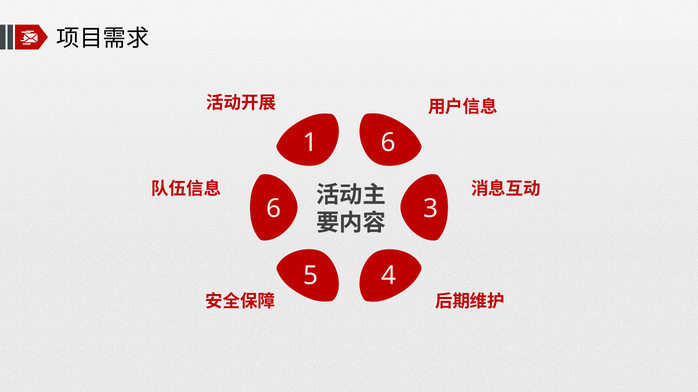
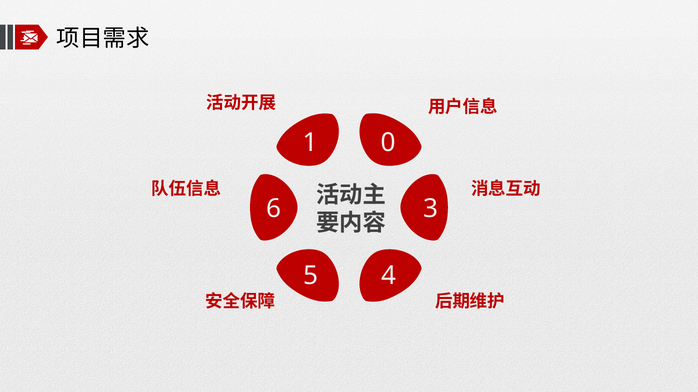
1 6: 6 -> 0 (388, 143)
